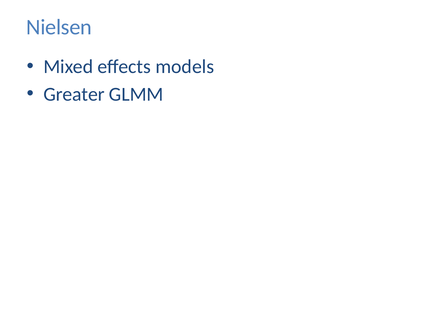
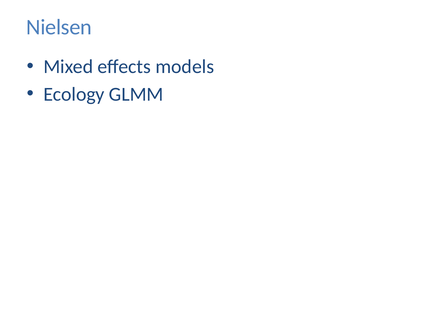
Greater: Greater -> Ecology (74, 94)
